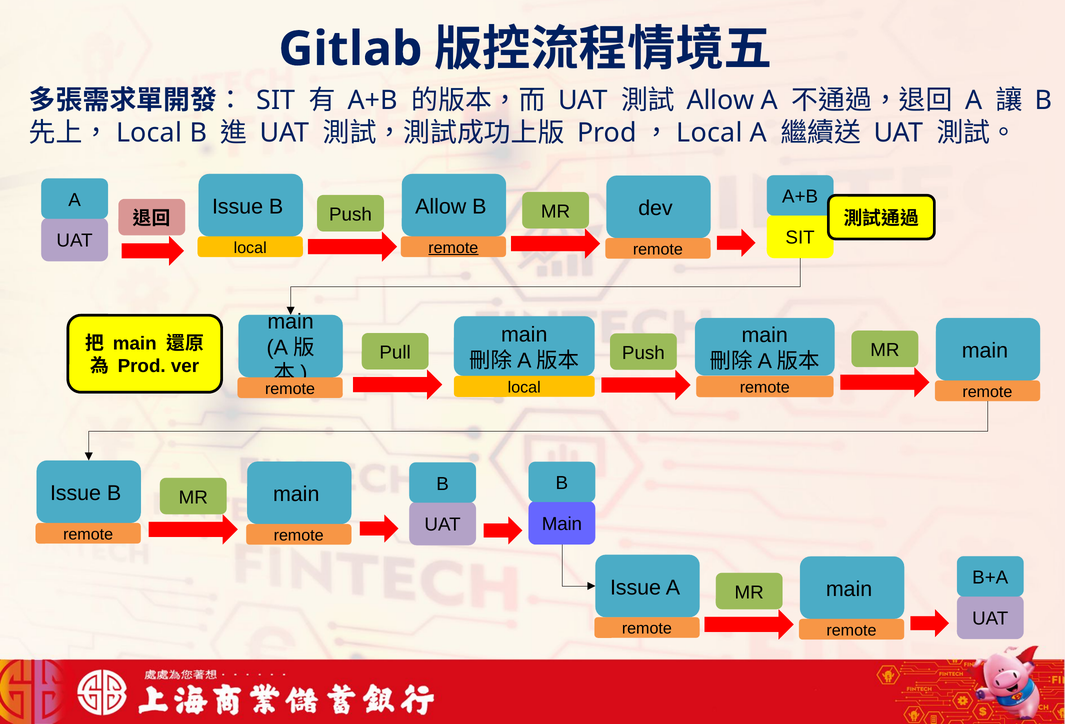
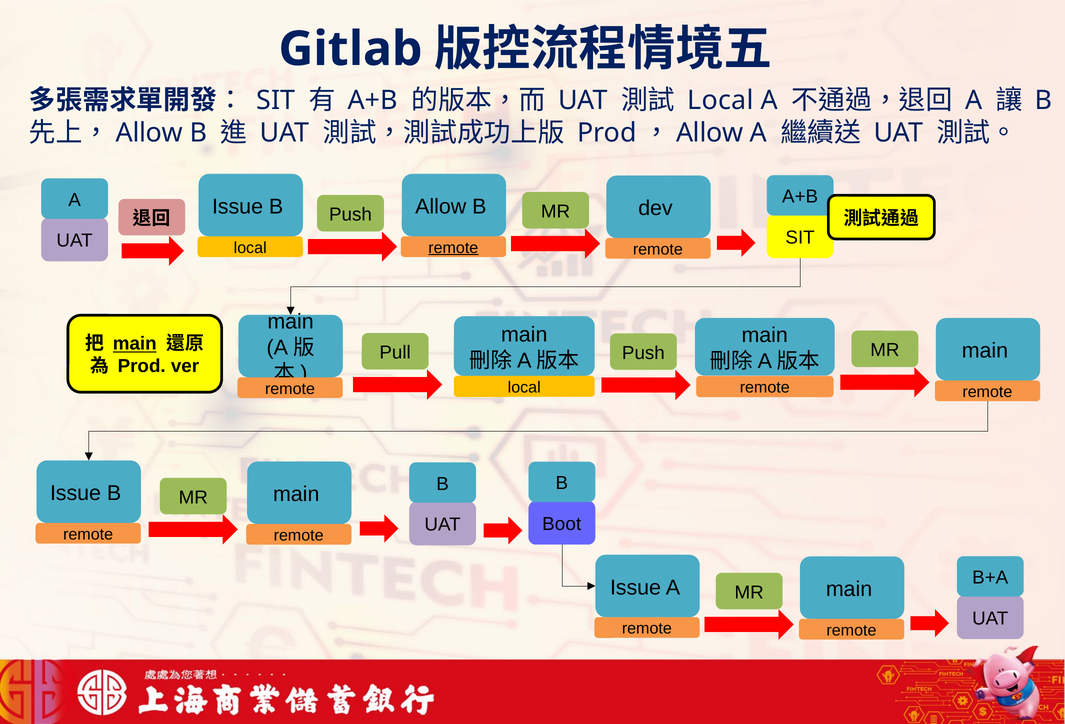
Allow: Allow -> Local (720, 101)
Local: Local -> Allow (149, 133)
Local: Local -> Allow (710, 133)
main underline: none -> present (135, 344)
Main: Main -> Boot (562, 524)
